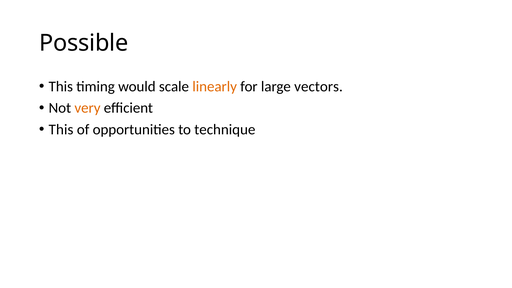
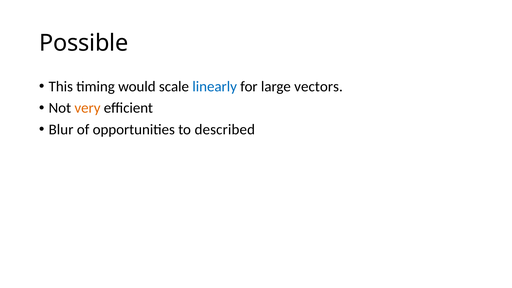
linearly colour: orange -> blue (215, 87)
This: This -> Blur (61, 130)
technique: technique -> described (225, 130)
